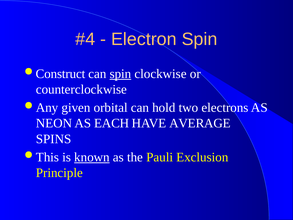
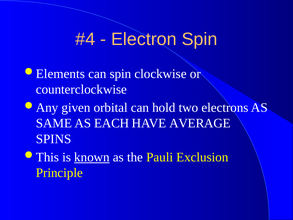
Construct: Construct -> Elements (60, 74)
spin underline: present -> none (120, 74)
NEON: NEON -> SAME (54, 123)
